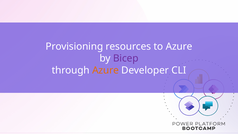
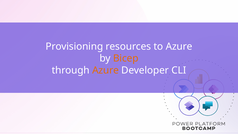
Bicep colour: purple -> orange (126, 58)
